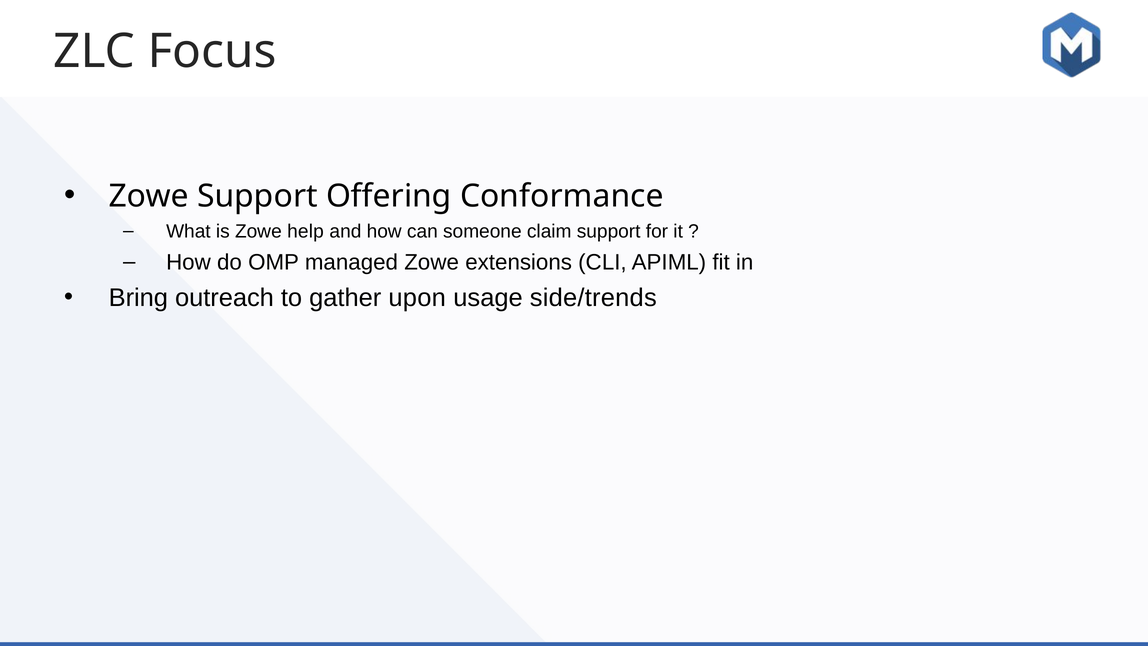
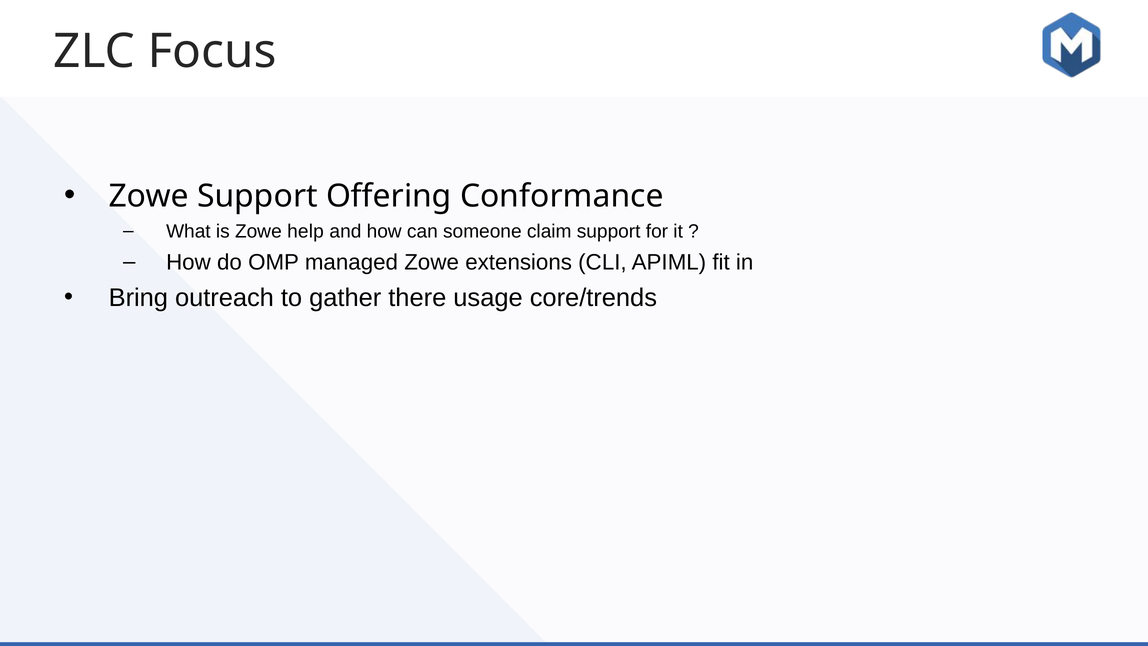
upon: upon -> there (417, 298)
side/trends: side/trends -> core/trends (593, 298)
